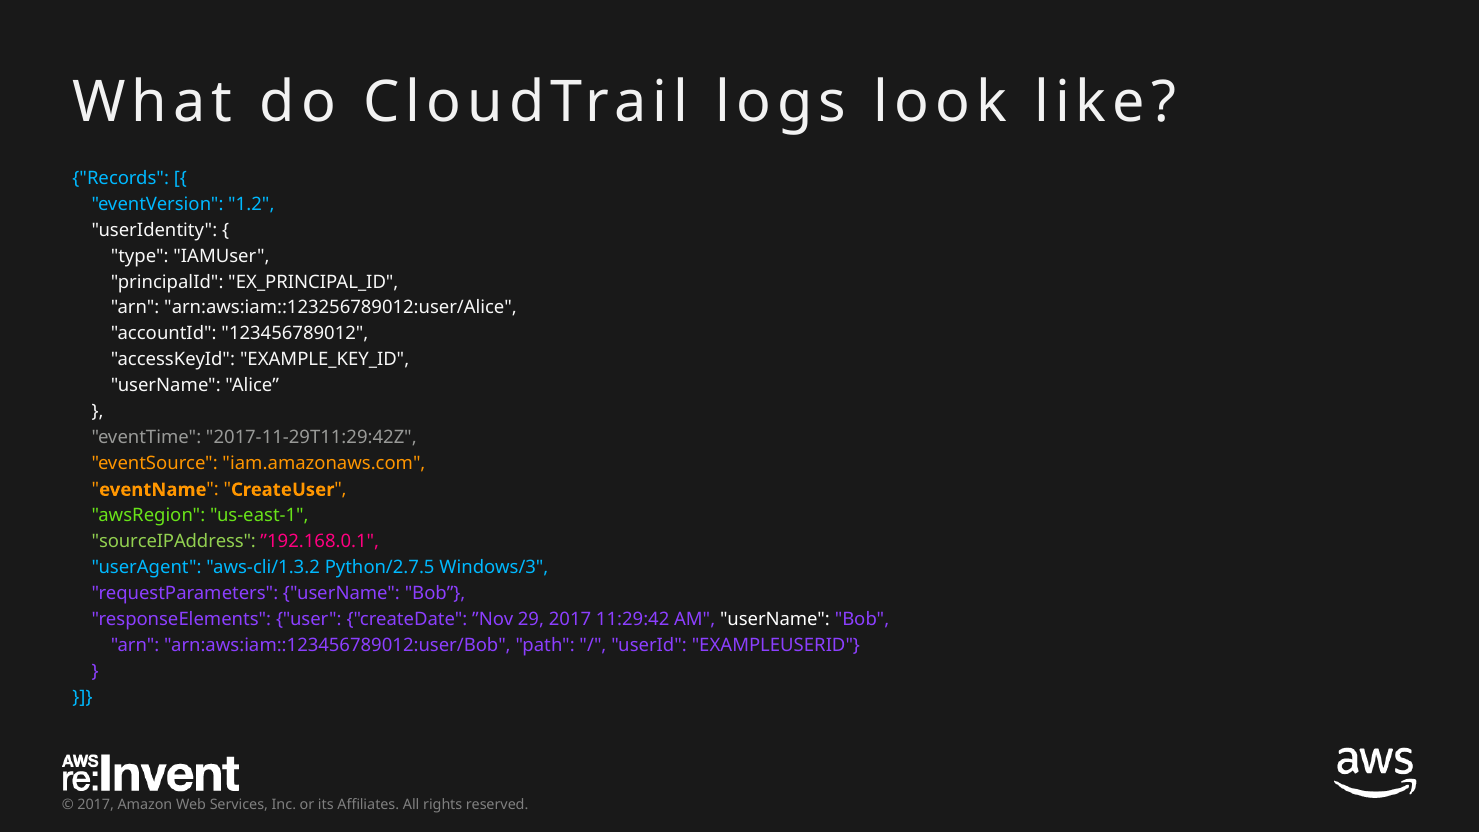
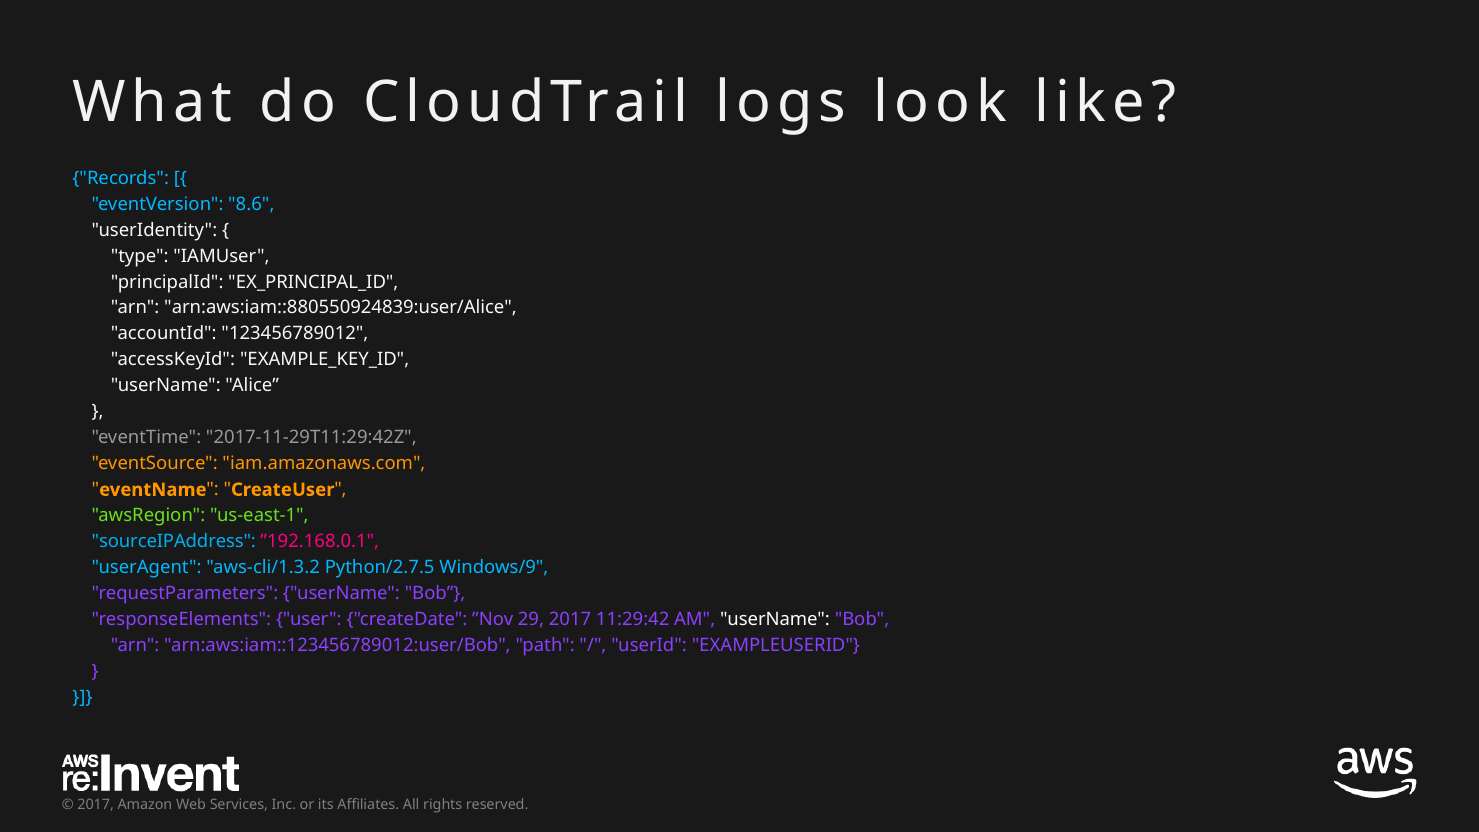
1.2: 1.2 -> 8.6 (251, 204)
arn:aws:iam::123256789012:user/Alice: arn:aws:iam::123256789012:user/Alice -> arn:aws:iam::880550924839:user/Alice (341, 308)
sourceIPAddress colour: light green -> light blue (174, 542)
Windows/3: Windows/3 -> Windows/9 (494, 568)
